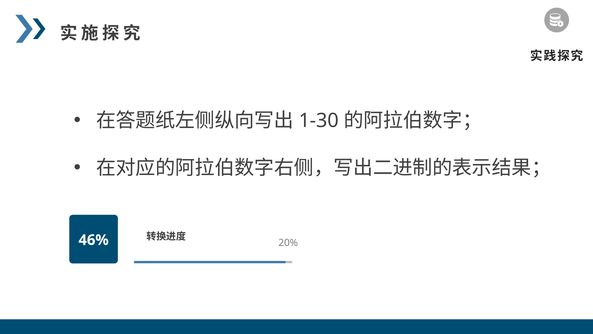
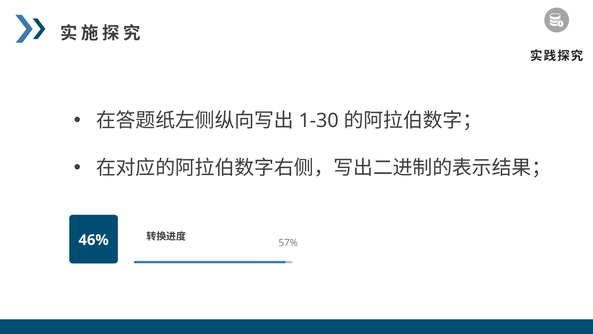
20%: 20% -> 57% (288, 242)
